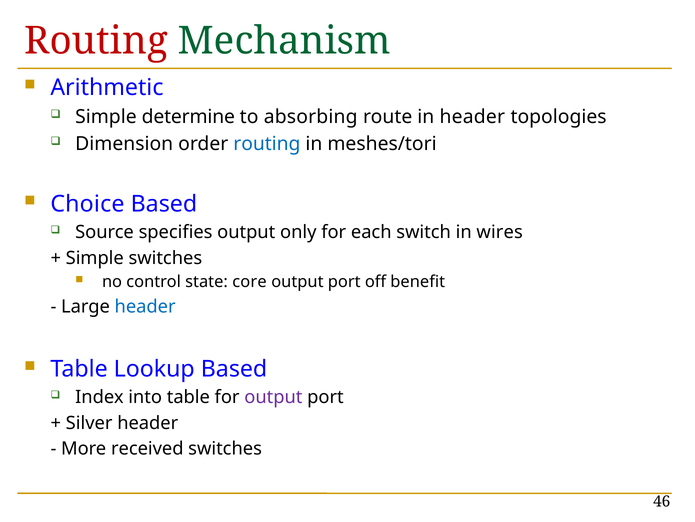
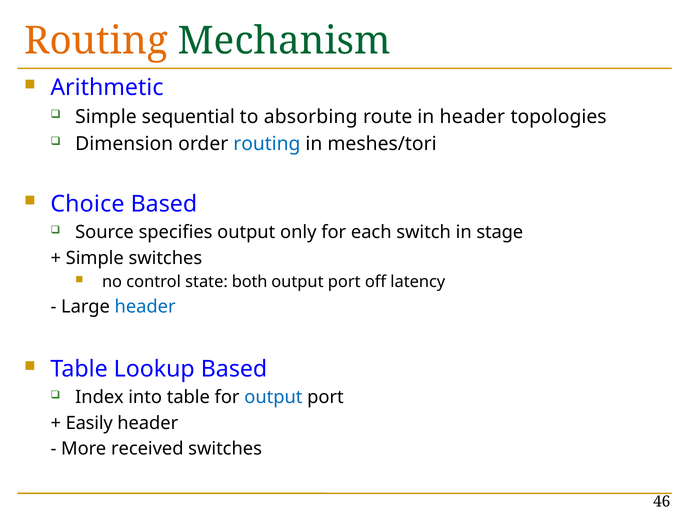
Routing colour: red -> orange (96, 41)
determine: determine -> sequential (188, 117)
wires: wires -> stage (500, 232)
core: core -> both (250, 282)
benefit: benefit -> latency (418, 282)
output colour: purple -> blue (273, 397)
Silver: Silver -> Easily (89, 422)
